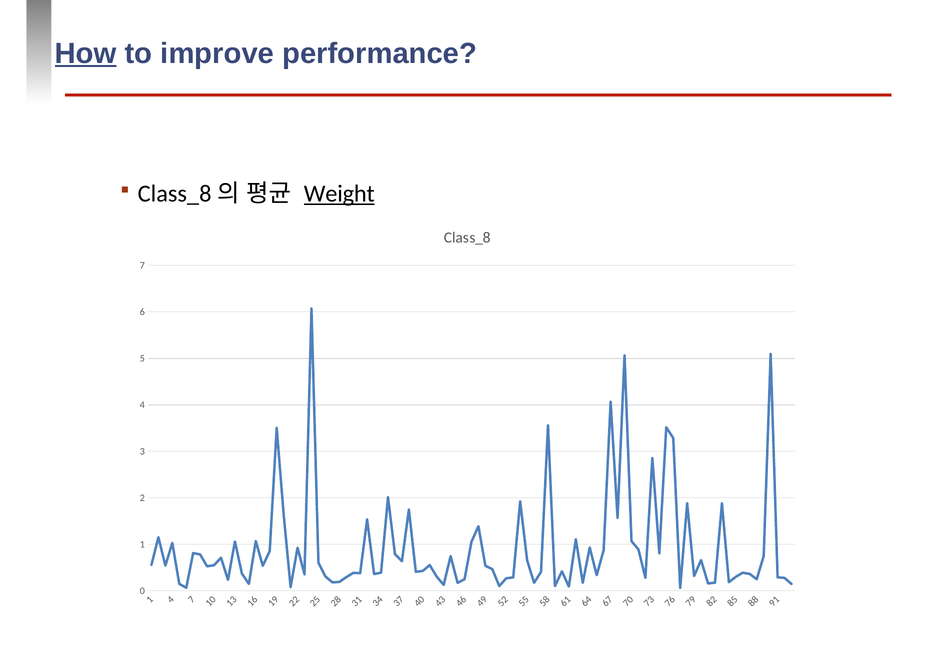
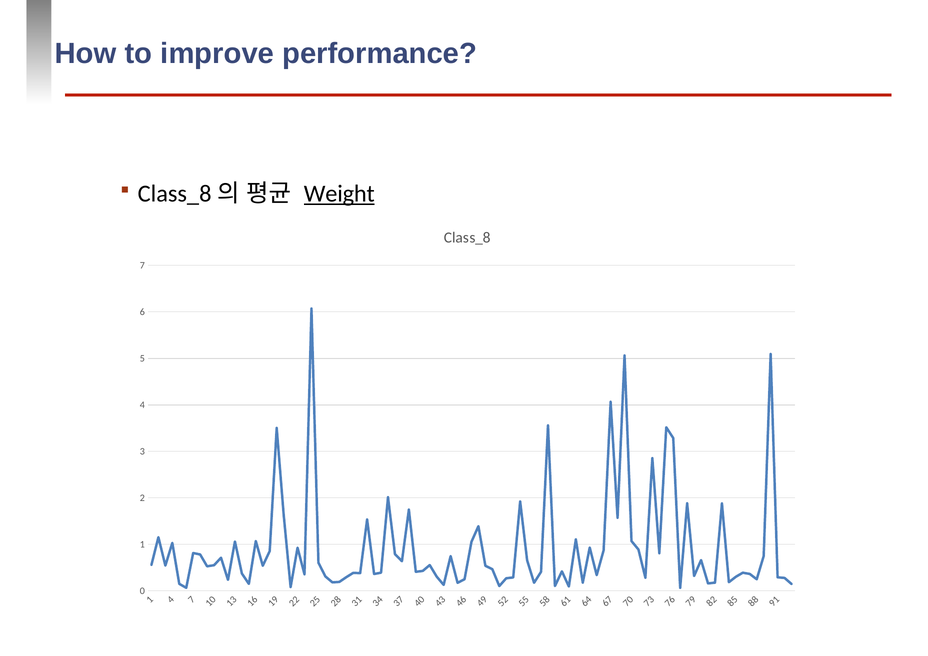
How underline: present -> none (86, 53)
